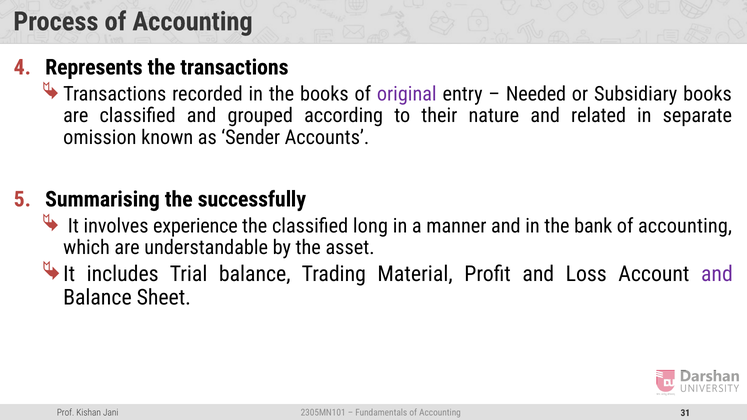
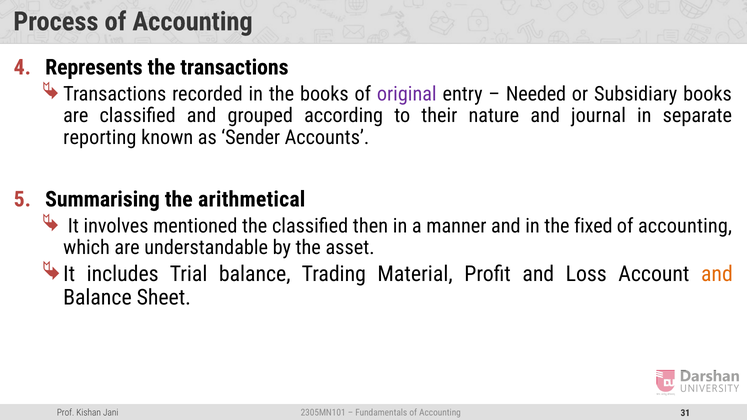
related: related -> journal (599, 116)
omission: omission -> reporting (100, 138)
successfully: successfully -> arithmetical (252, 199)
experience: experience -> mentioned (195, 226)
long: long -> then (371, 226)
bank: bank -> fixed (593, 226)
and colour: purple -> orange (717, 274)
